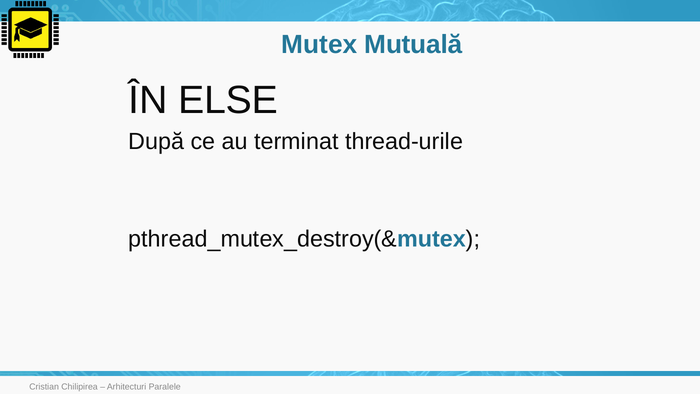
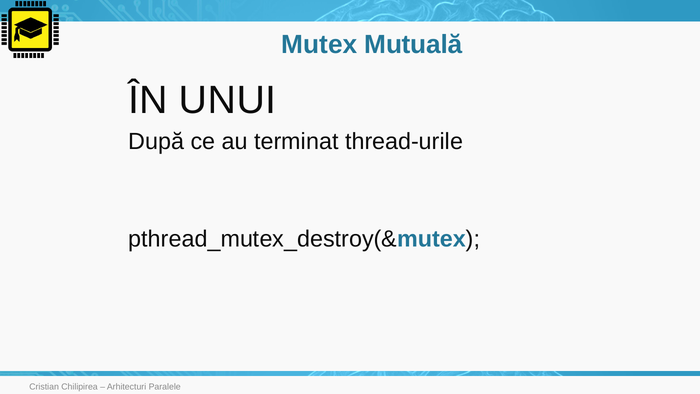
ELSE: ELSE -> UNUI (228, 100)
